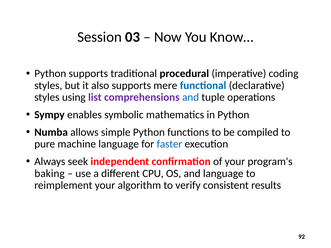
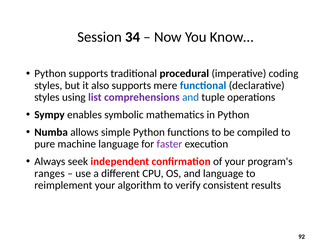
03: 03 -> 34 (133, 37)
faster colour: blue -> purple (169, 144)
baking: baking -> ranges (50, 174)
